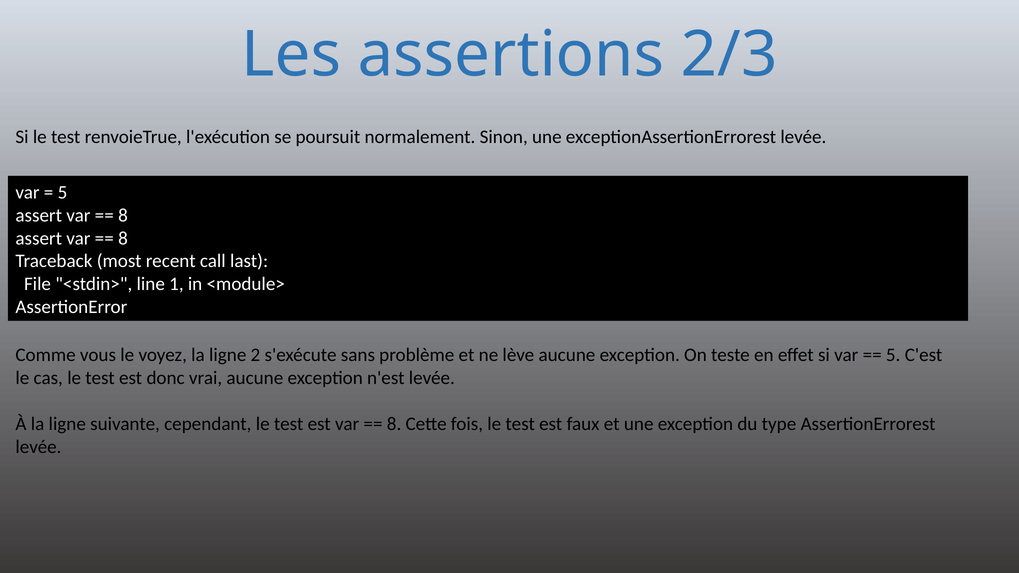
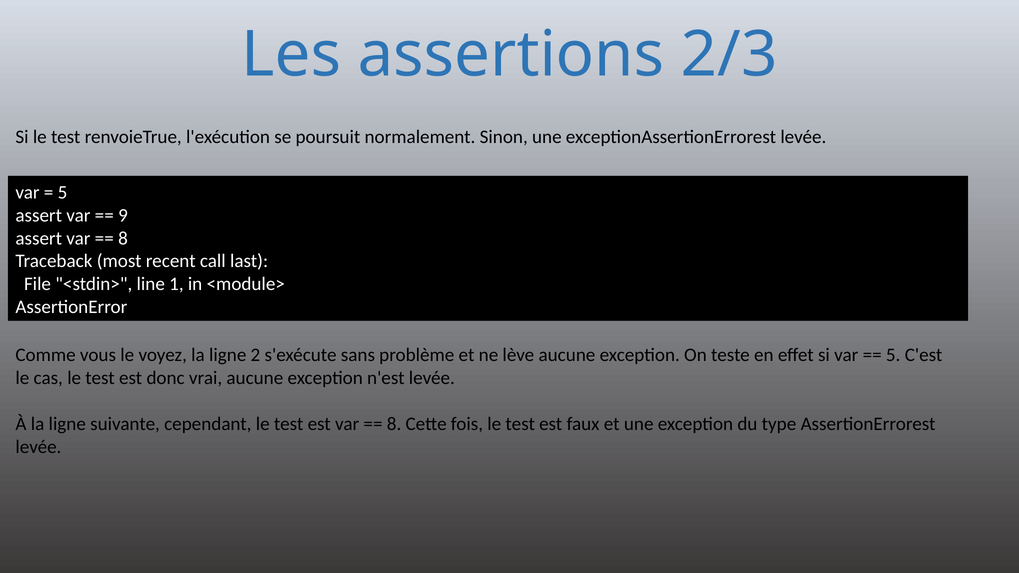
8: 8 -> 9 (123, 215)
